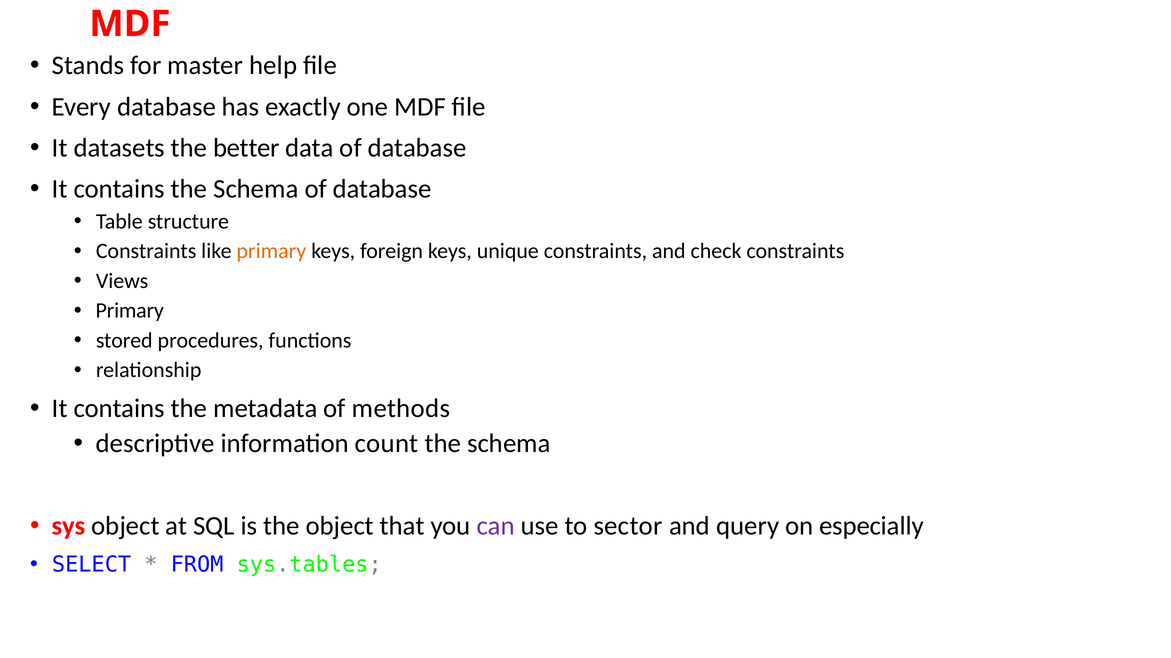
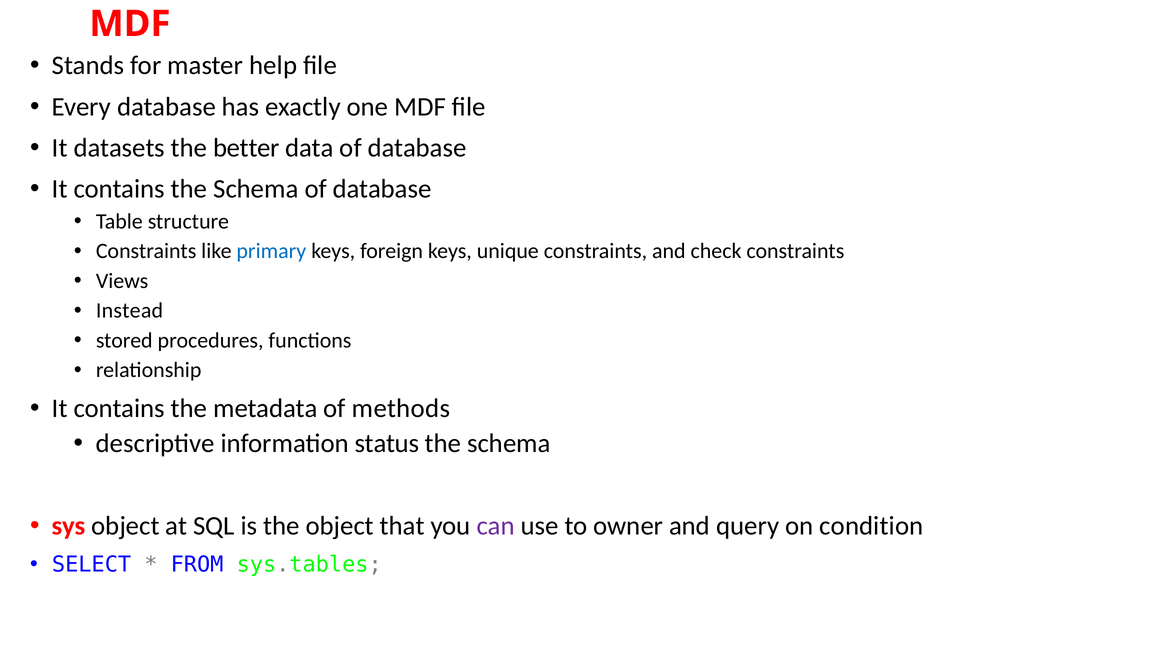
primary colour: orange -> blue (271, 251)
Primary: Primary -> Instead (130, 311)
count: count -> status (387, 444)
sector: sector -> owner (628, 526)
especially: especially -> condition (871, 526)
